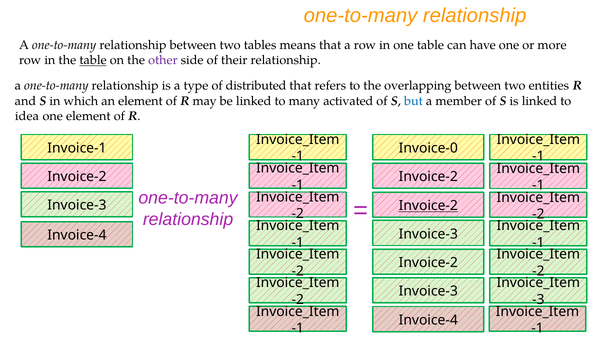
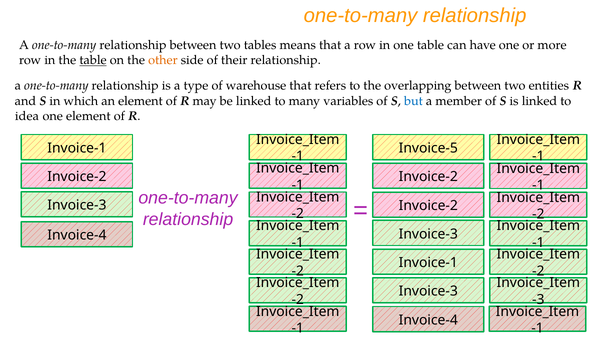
other colour: purple -> orange (163, 60)
distributed: distributed -> warehouse (256, 86)
activated: activated -> variables (348, 101)
Invoice-0: Invoice-0 -> Invoice-5 (428, 148)
Invoice-2 underline: present -> none (428, 206)
Invoice-2: Invoice-2 -> Invoice-1 (428, 263)
